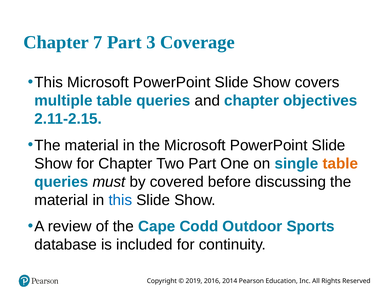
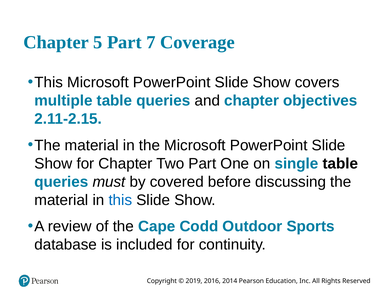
7: 7 -> 5 (98, 42)
3: 3 -> 7 (151, 42)
table colour: orange -> black (340, 164)
